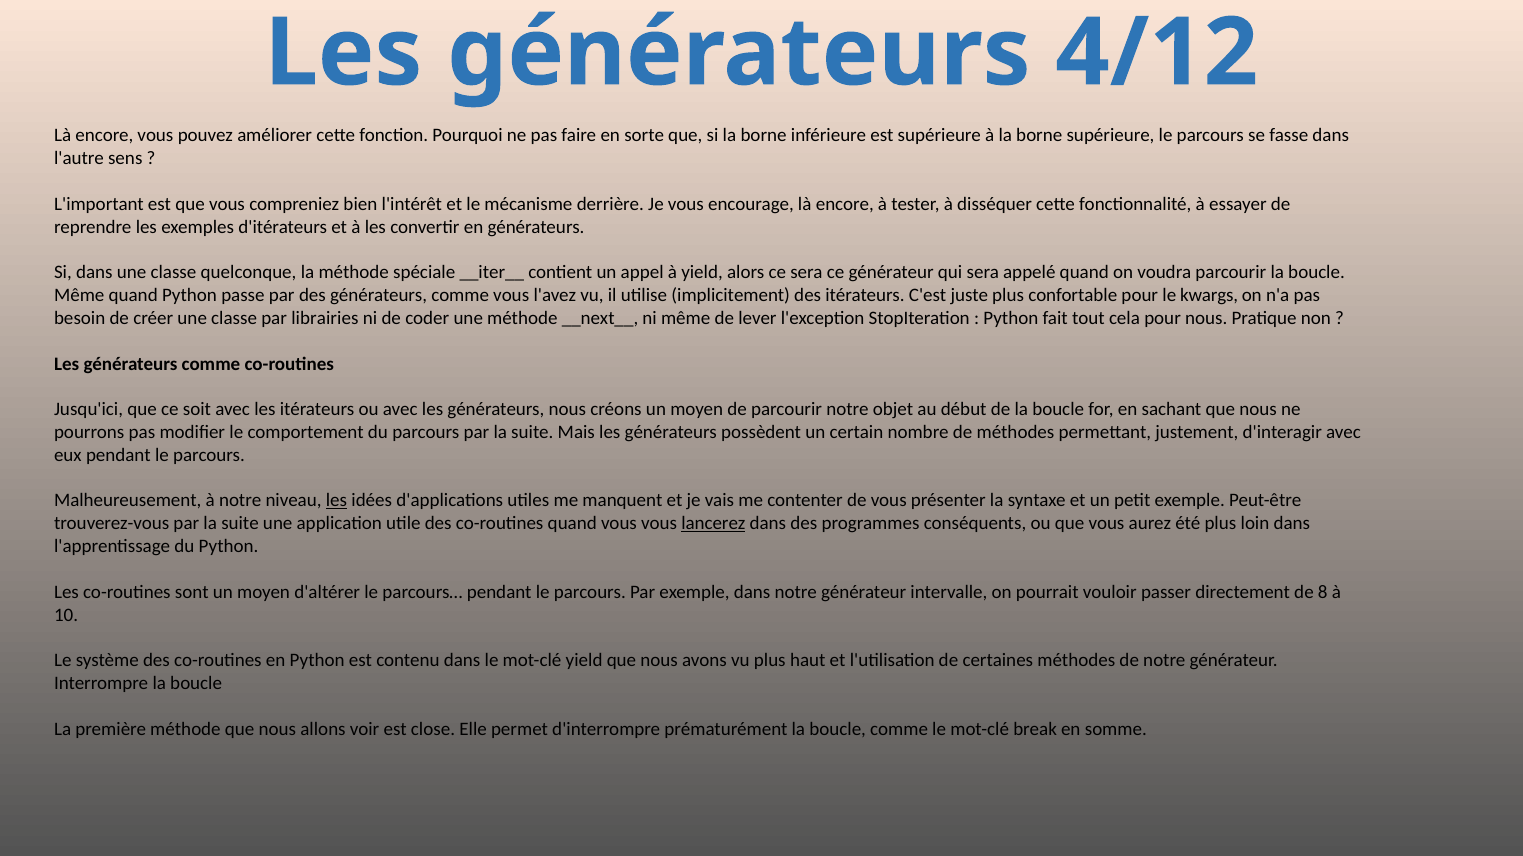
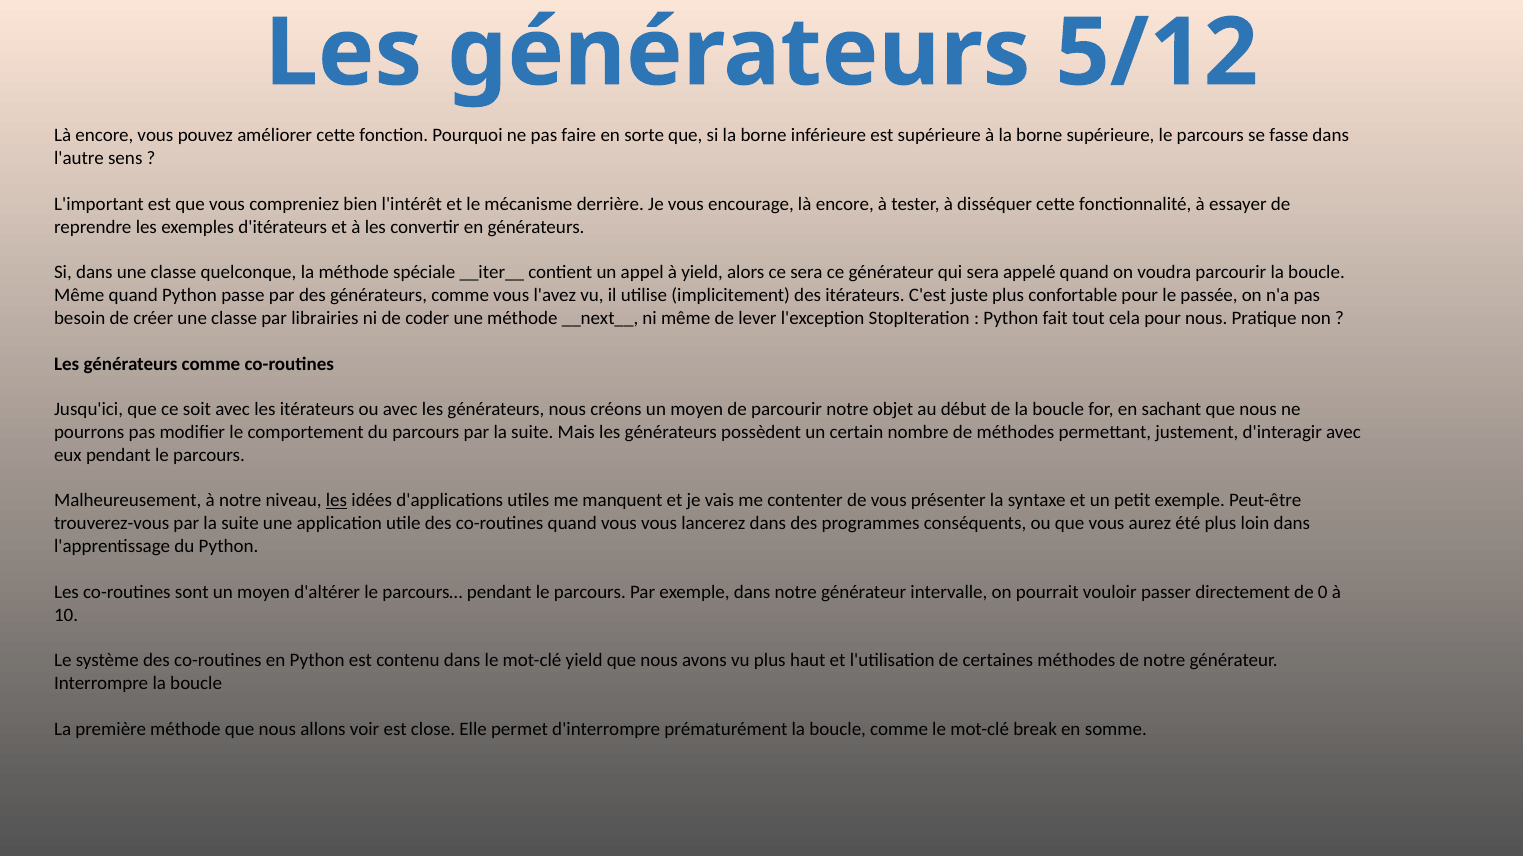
4/12: 4/12 -> 5/12 (1157, 53)
kwargs: kwargs -> passée (1209, 296)
lancerez underline: present -> none (713, 524)
8: 8 -> 0 (1323, 592)
